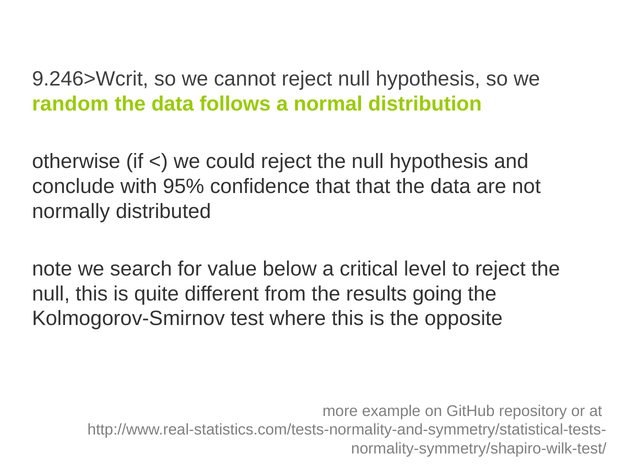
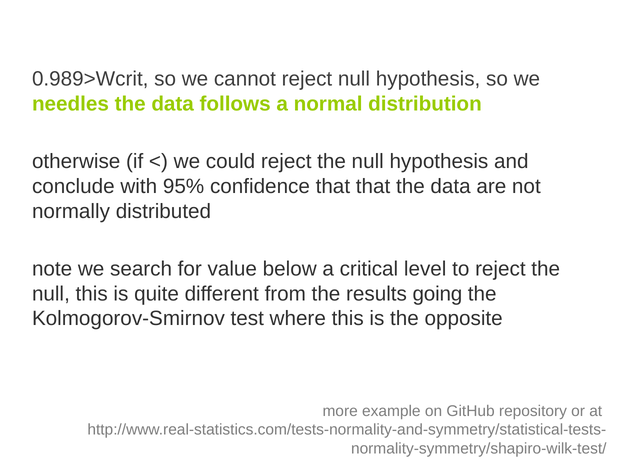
9.246>Wcrit: 9.246>Wcrit -> 0.989>Wcrit (90, 79)
random: random -> needles (70, 104)
